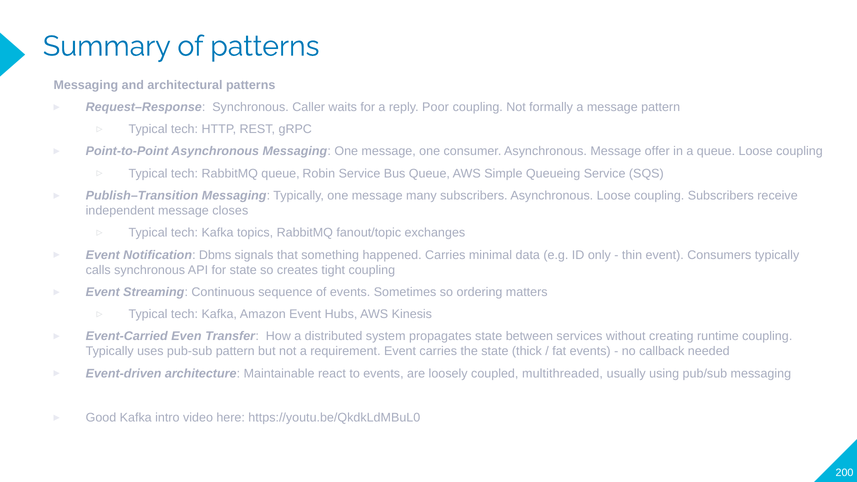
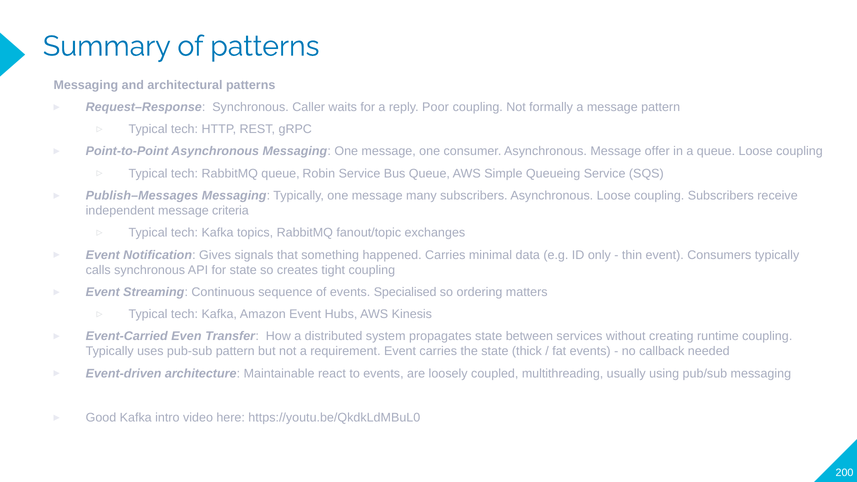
Publish–Transition: Publish–Transition -> Publish–Messages (142, 196)
closes: closes -> criteria (230, 211)
Dbms: Dbms -> Gives (215, 255)
Sometimes: Sometimes -> Specialised (405, 292)
multithreaded: multithreaded -> multithreading (563, 374)
